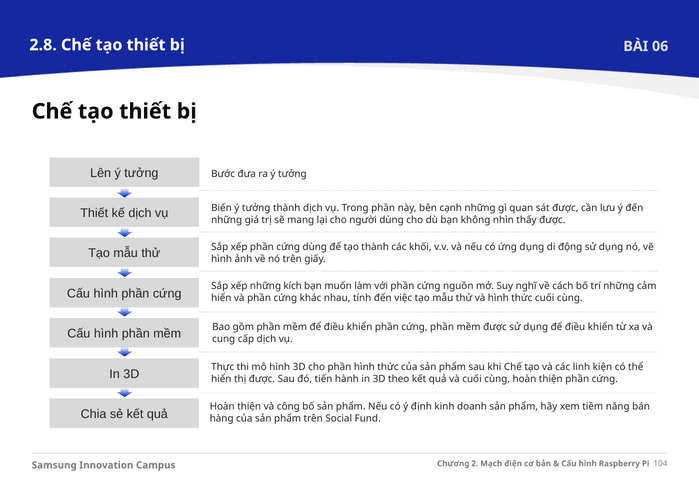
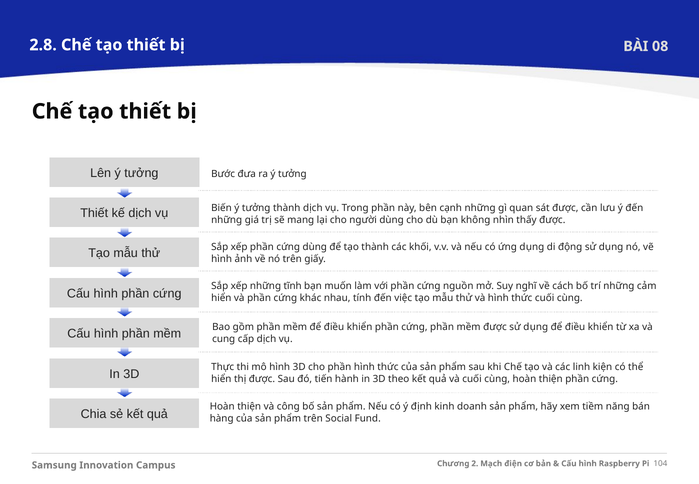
06: 06 -> 08 (660, 46)
kích: kích -> tĩnh (293, 286)
